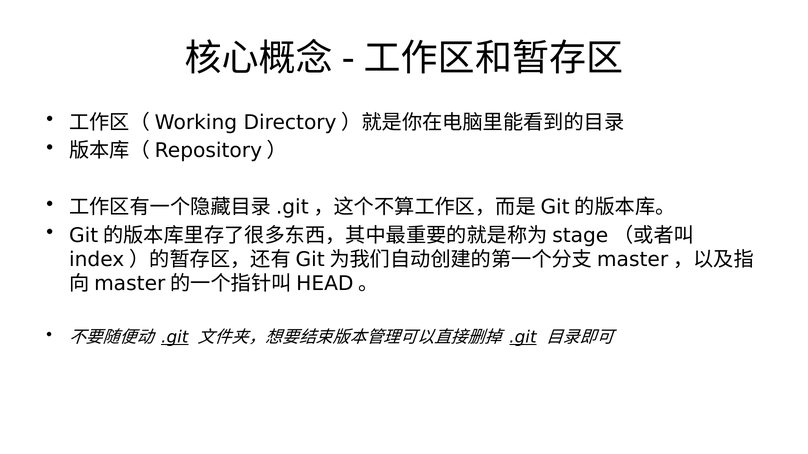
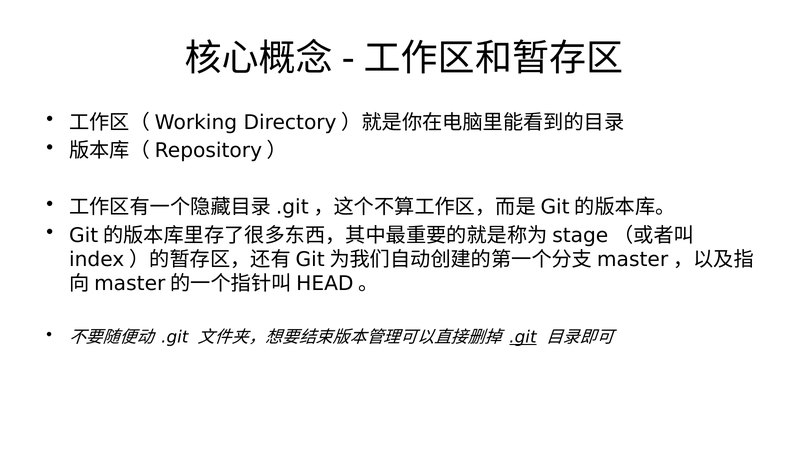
.git underline: present -> none (175, 338)
